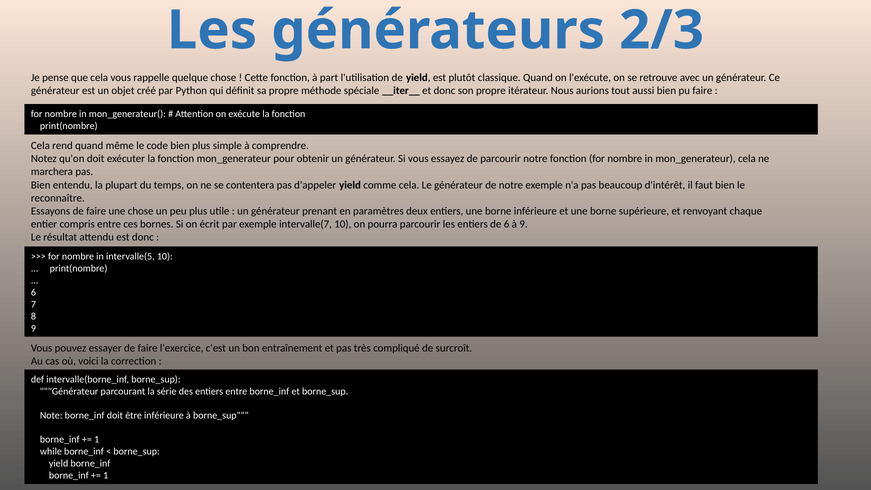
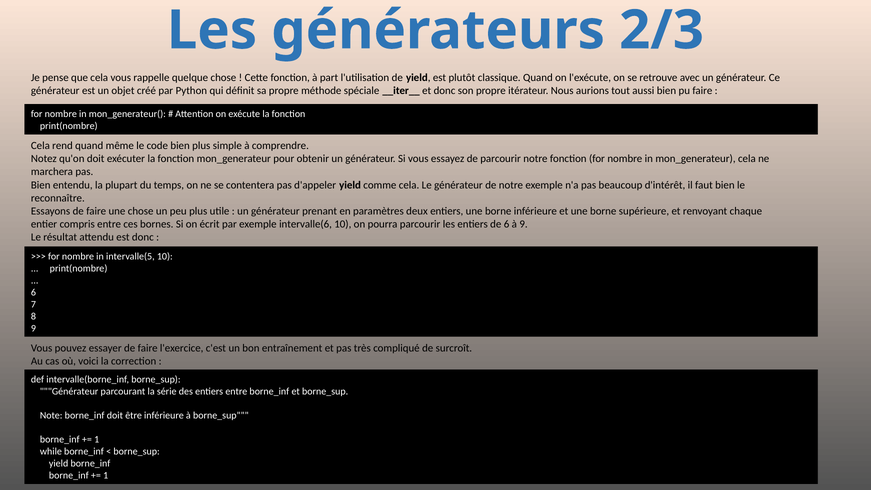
intervalle(7: intervalle(7 -> intervalle(6 (305, 224)
